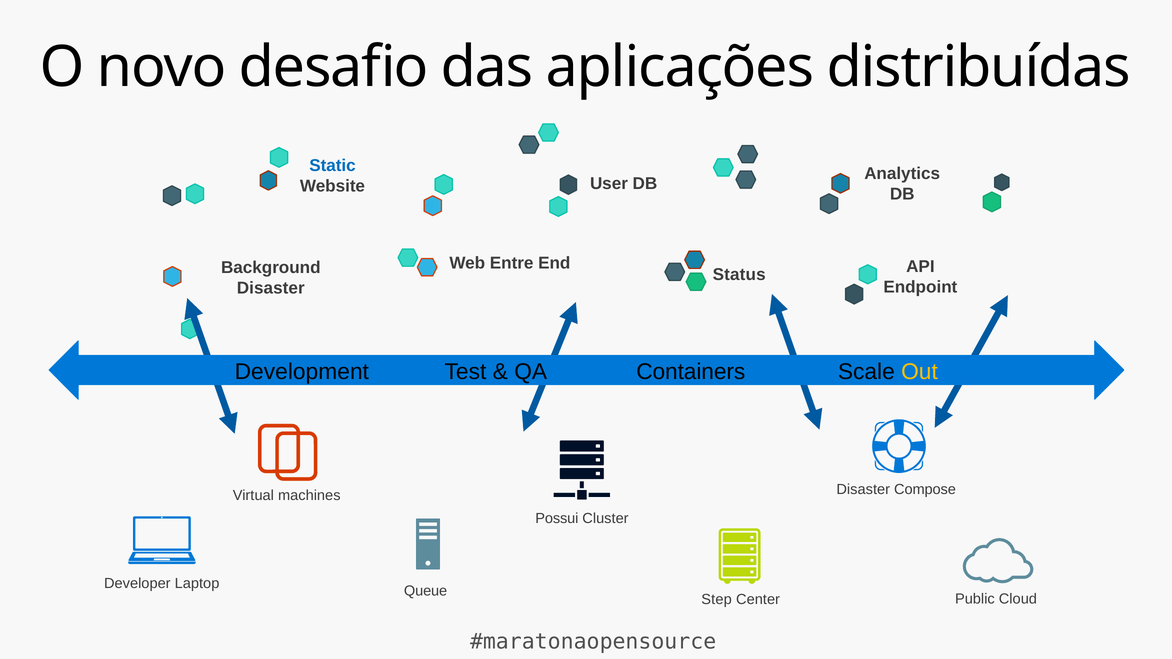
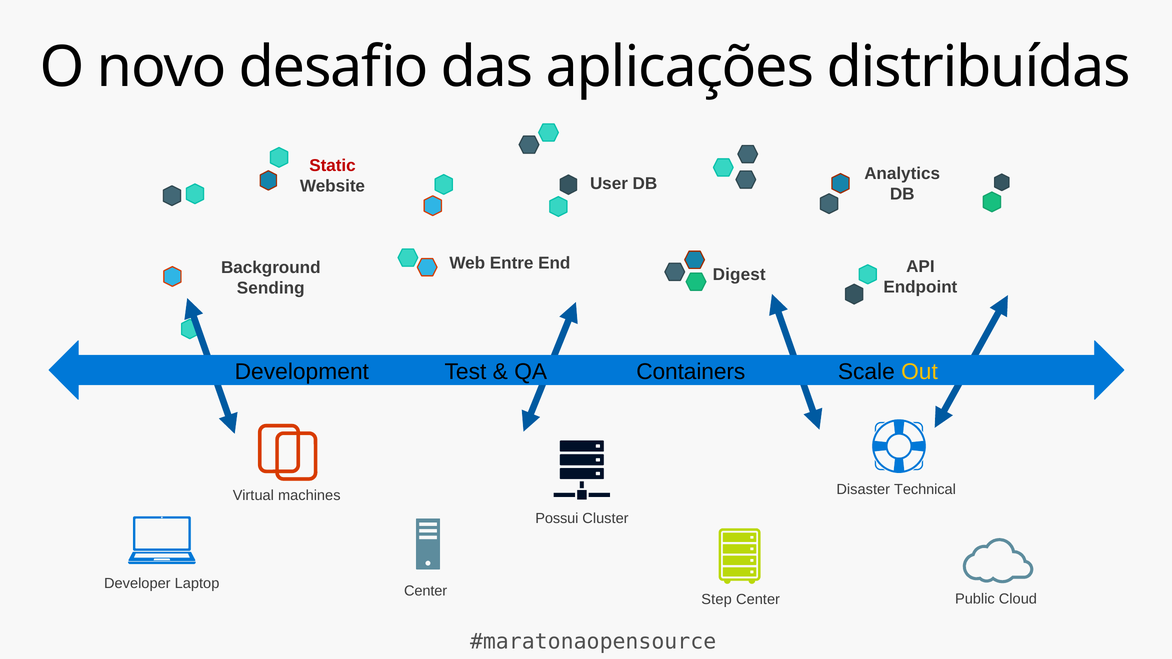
Static colour: blue -> red (332, 166)
Status: Status -> Digest (739, 275)
Disaster: Disaster -> Sending (271, 288)
Compose: Compose -> Technical (925, 490)
Queue: Queue -> Center (426, 591)
